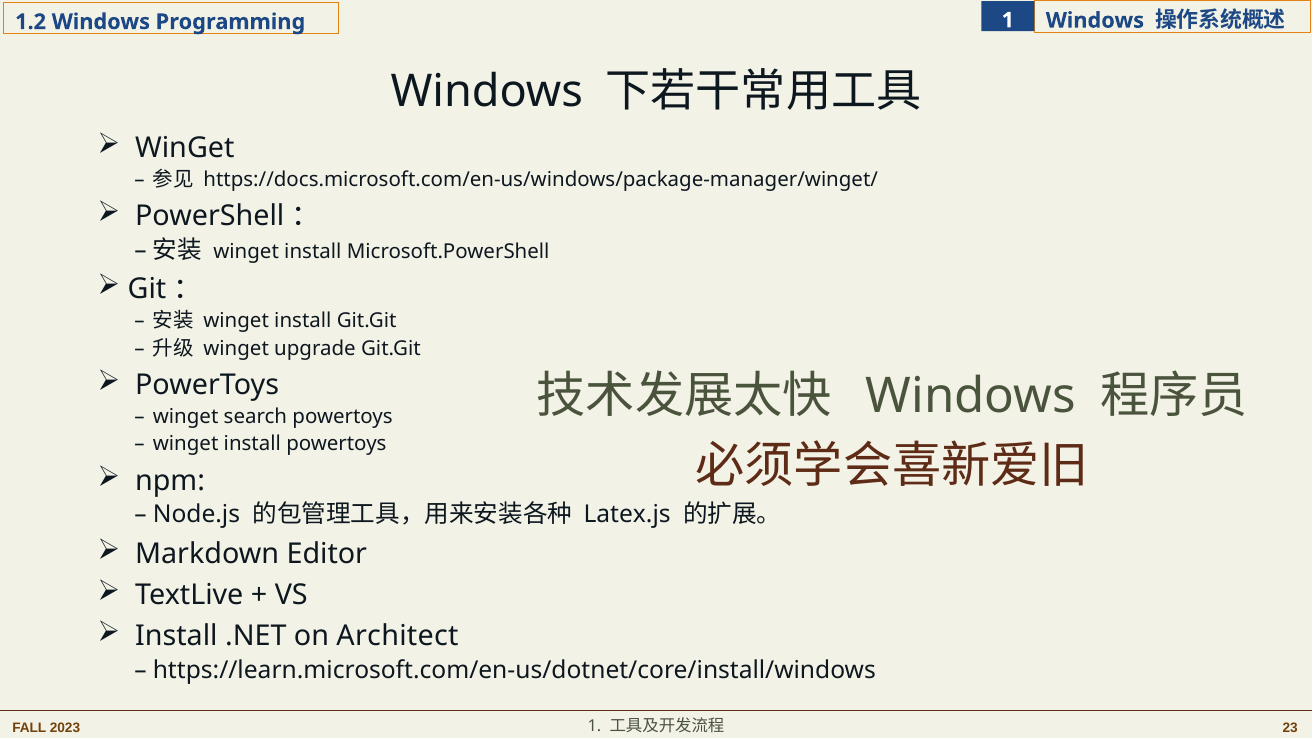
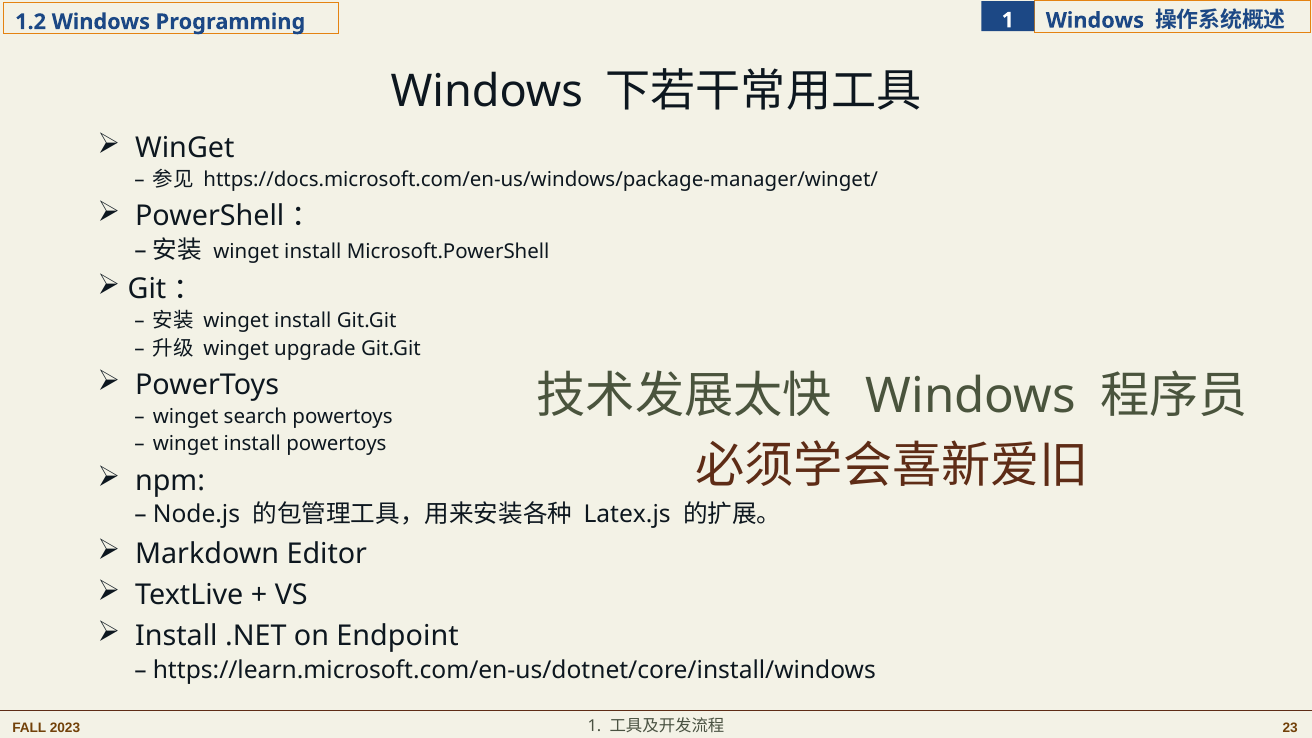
Architect: Architect -> Endpoint (398, 636)
